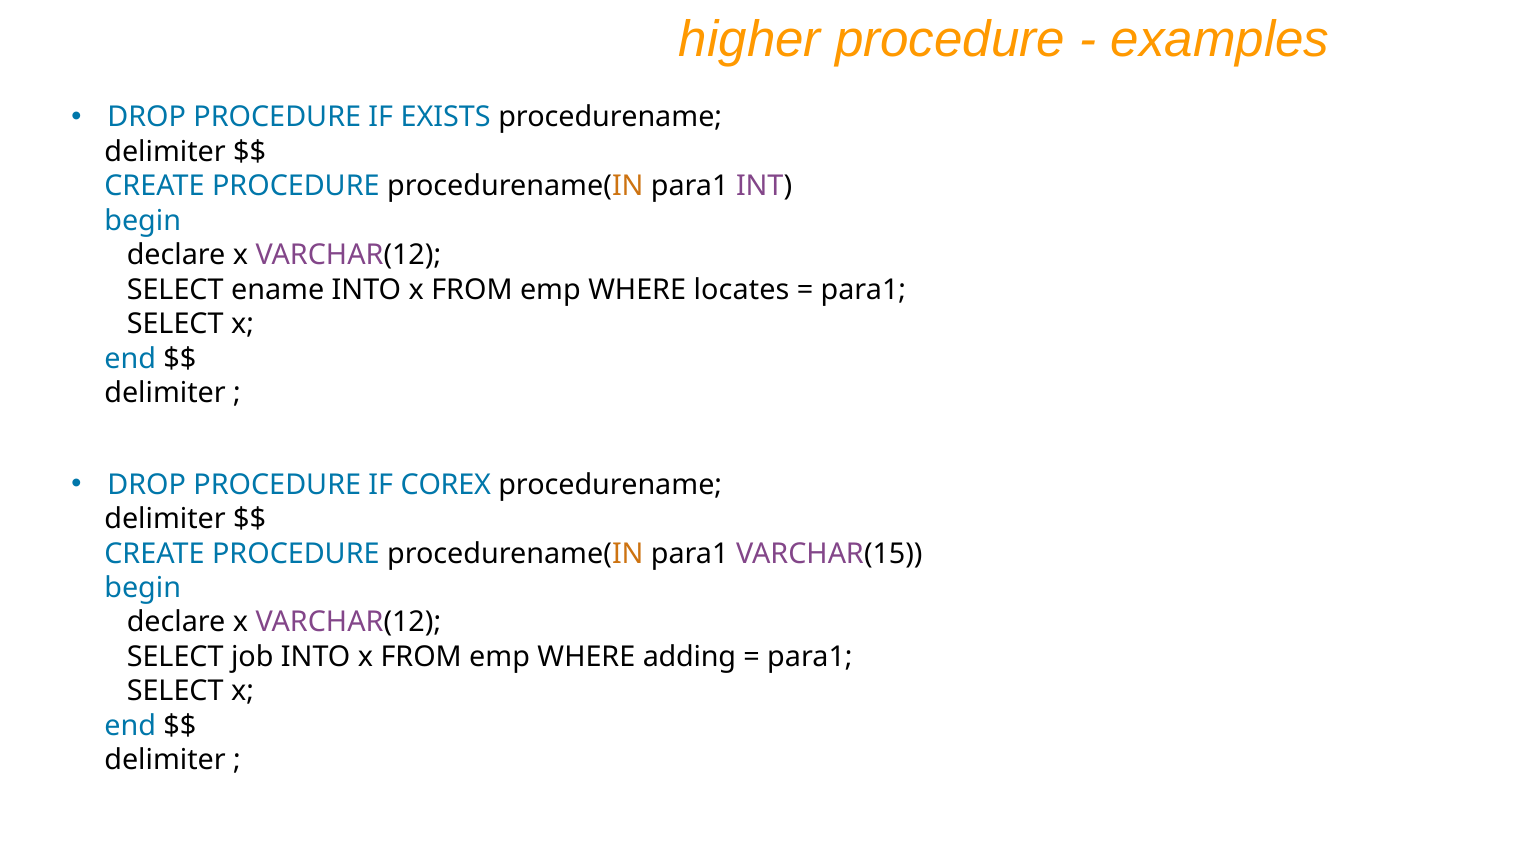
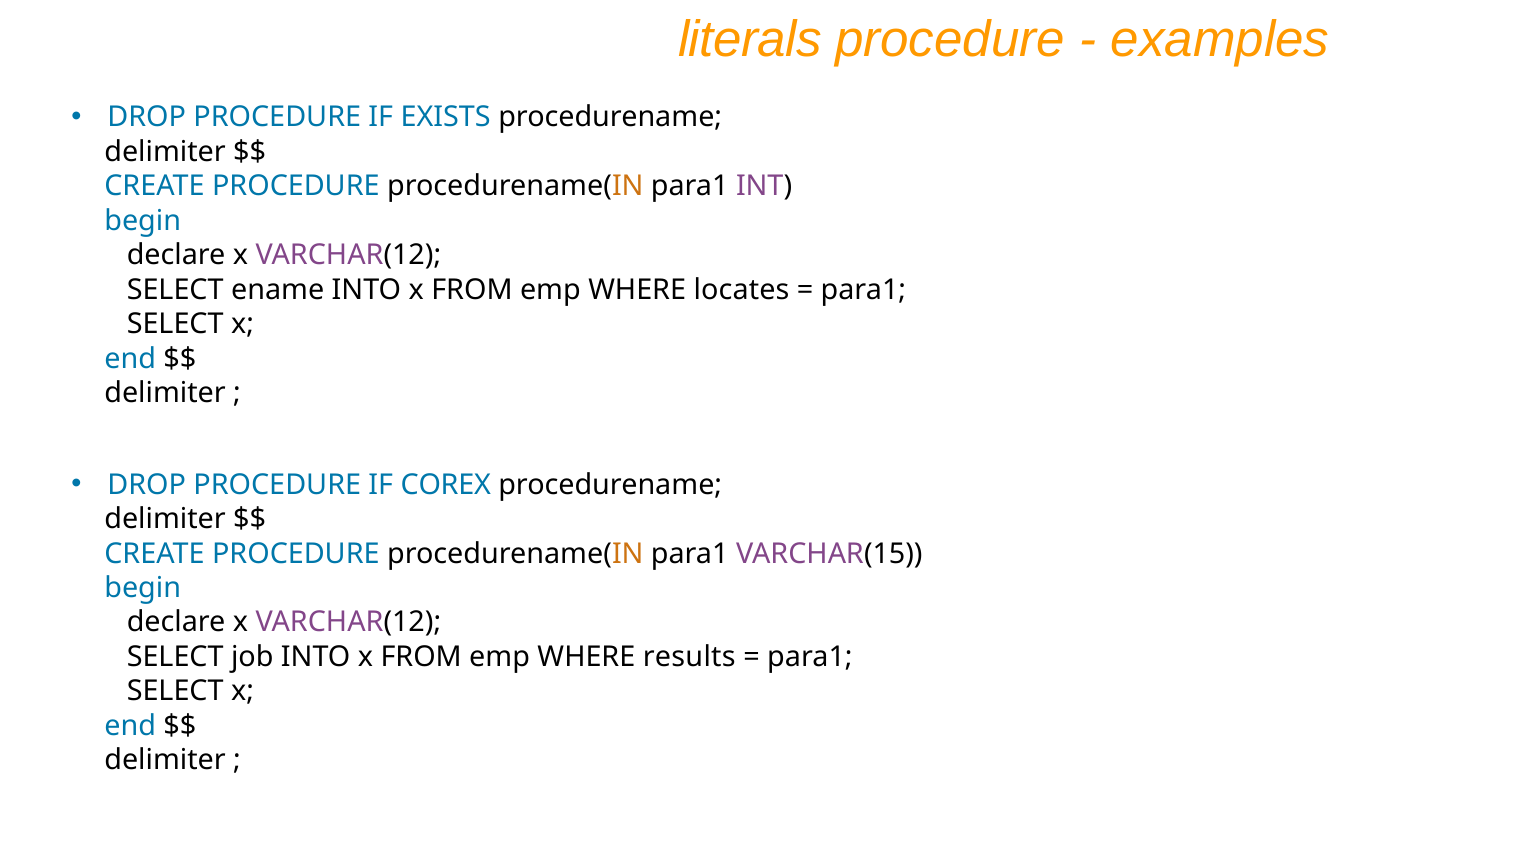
higher: higher -> literals (750, 40)
adding: adding -> results (689, 657)
